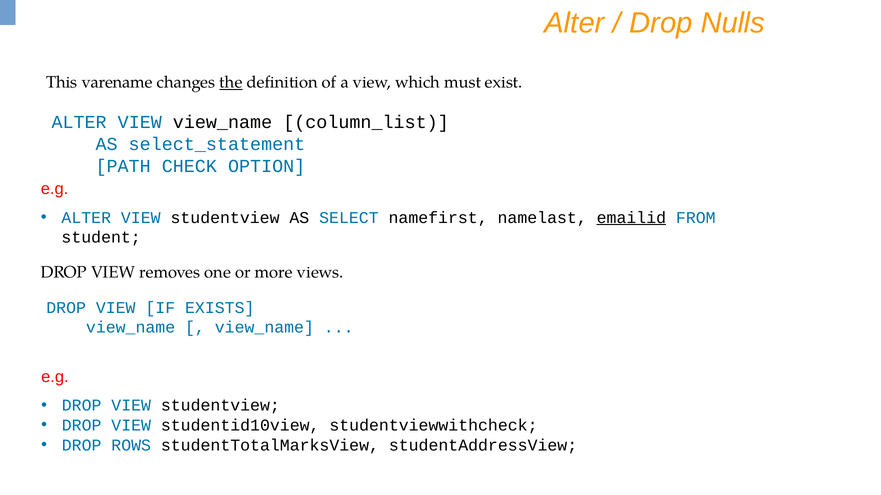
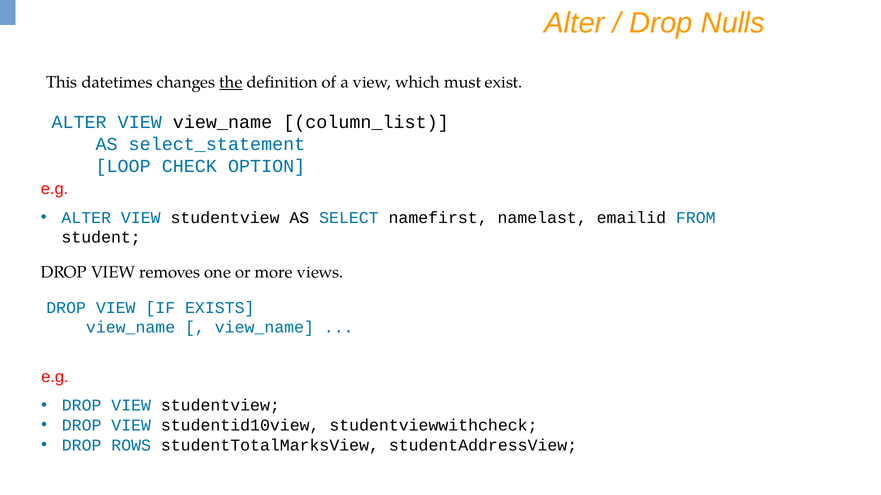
varename: varename -> datetimes (117, 83)
PATH: PATH -> LOOP (123, 166)
emailid underline: present -> none (631, 218)
